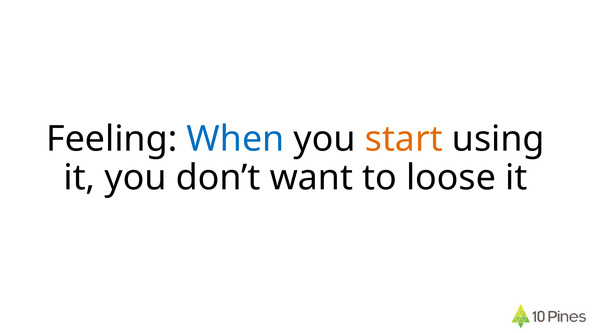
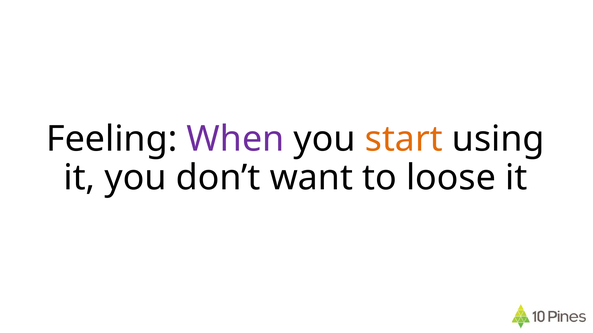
When colour: blue -> purple (235, 139)
